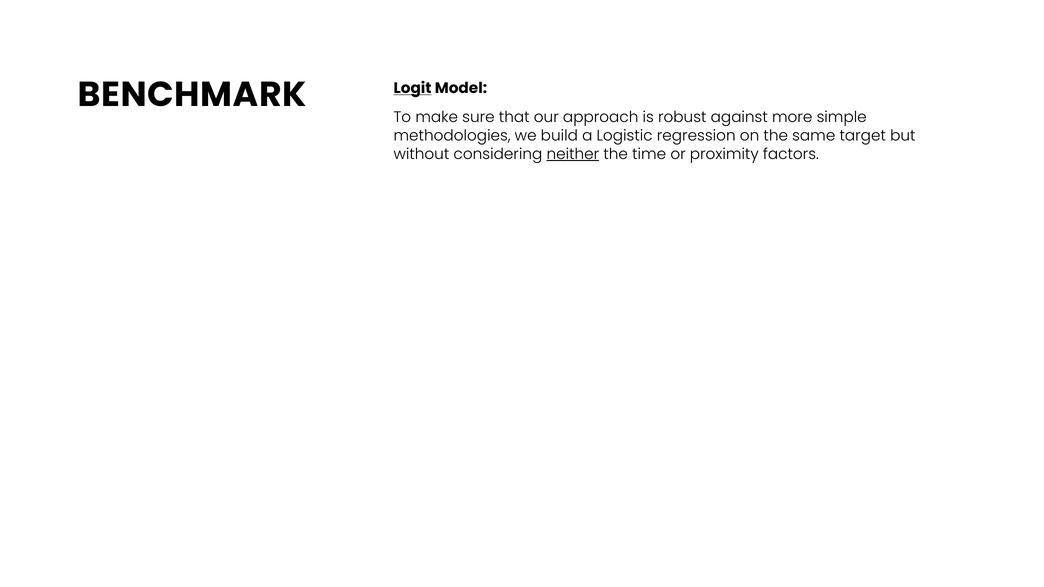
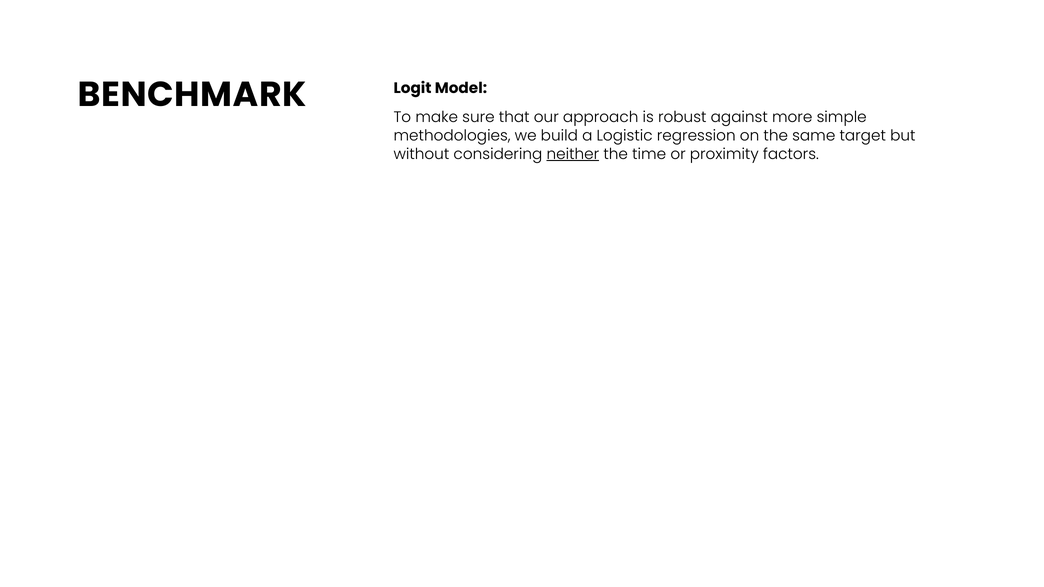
Logit underline: present -> none (413, 88)
